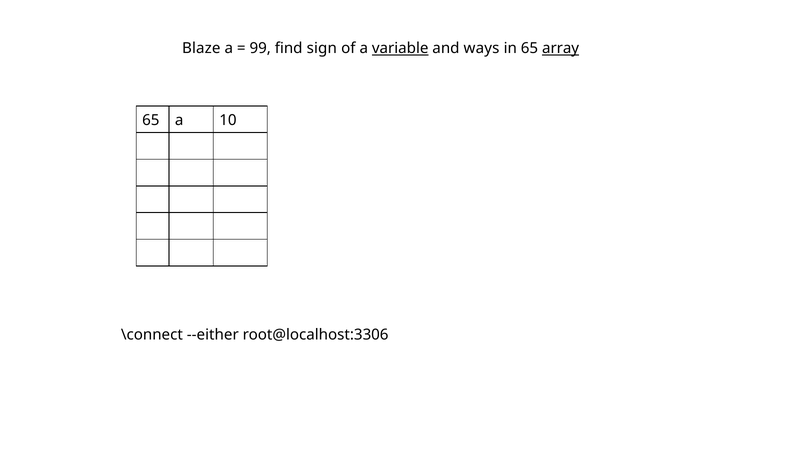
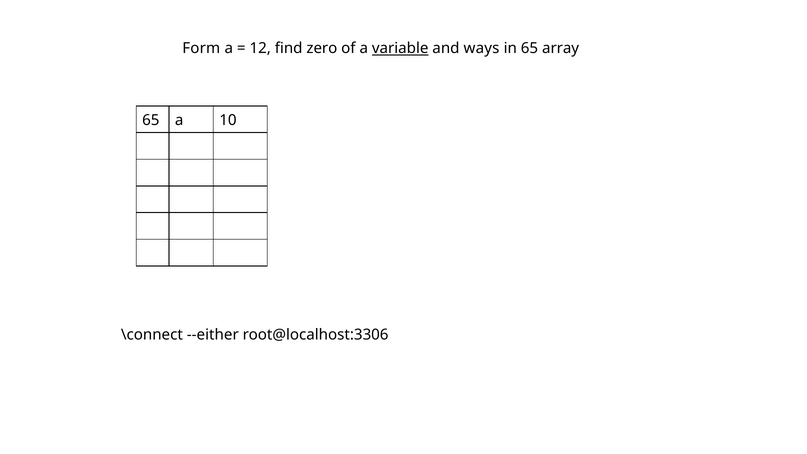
Blaze: Blaze -> Form (201, 48)
99: 99 -> 12 (260, 48)
sign: sign -> zero (322, 48)
array underline: present -> none (561, 48)
